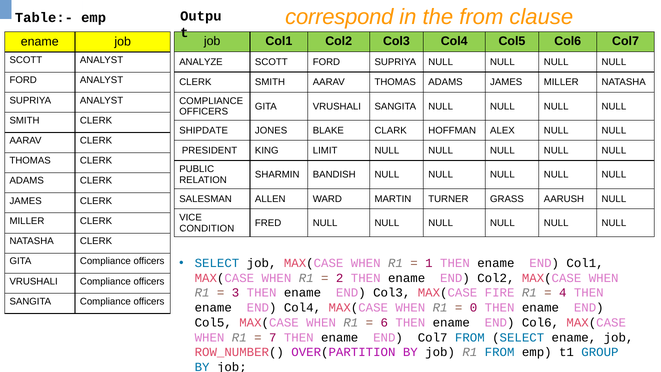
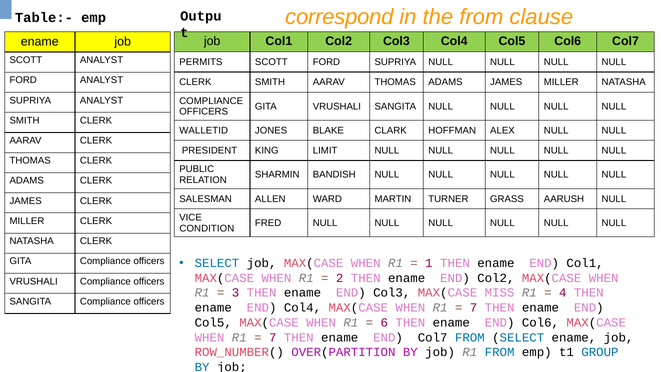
ANALYZE: ANALYZE -> PERMITS (201, 62)
SHIPDATE: SHIPDATE -> WALLETID (204, 130)
FIRE: FIRE -> MISS (500, 293)
0: 0 -> 7 (474, 308)
